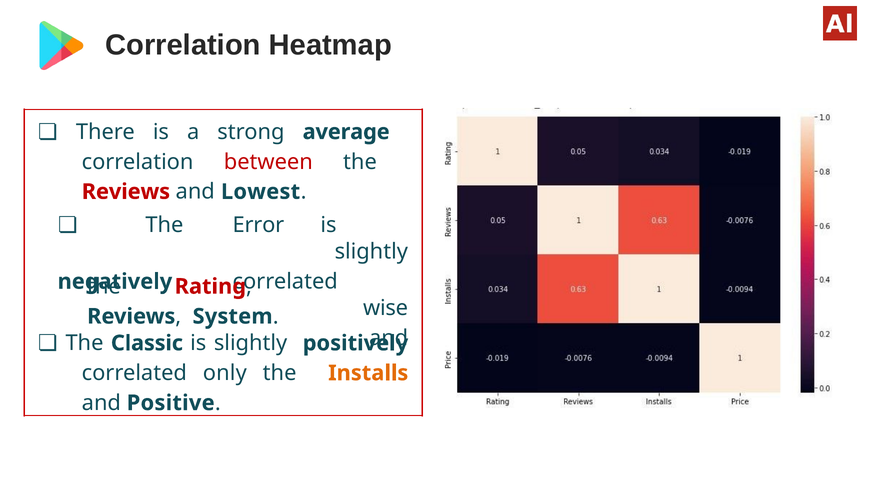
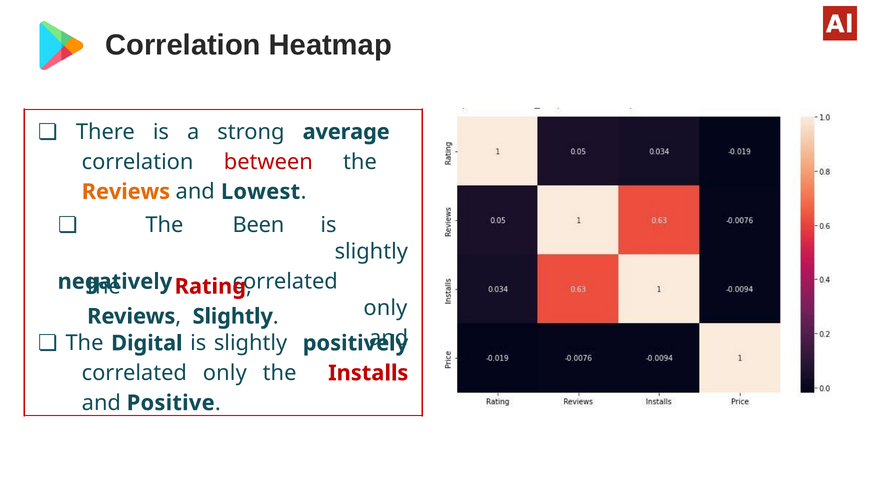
Reviews colour: red -> orange (126, 192)
Error: Error -> Been (258, 225)
wise: wise -> only (385, 308)
System: System -> Slightly (233, 317)
Classic: Classic -> Digital (147, 343)
Installs colour: orange -> red (368, 373)
